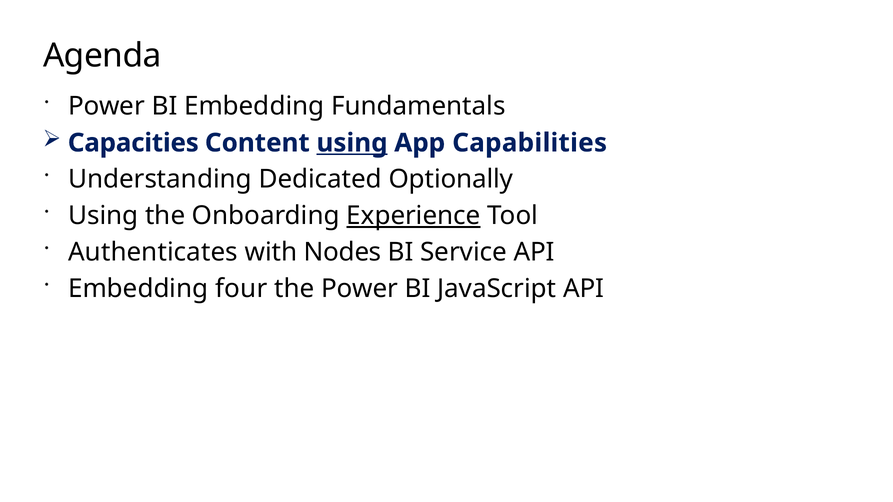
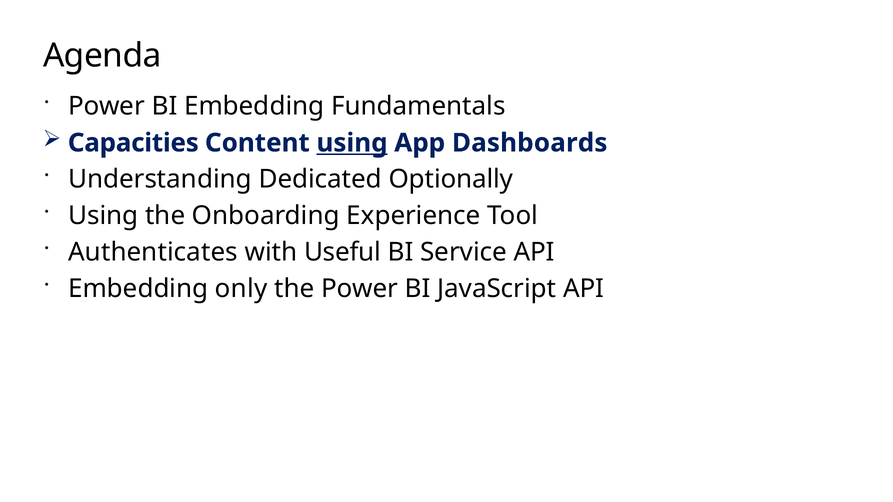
Capabilities: Capabilities -> Dashboards (530, 143)
Experience underline: present -> none (413, 216)
Nodes: Nodes -> Useful (343, 252)
four: four -> only (241, 289)
